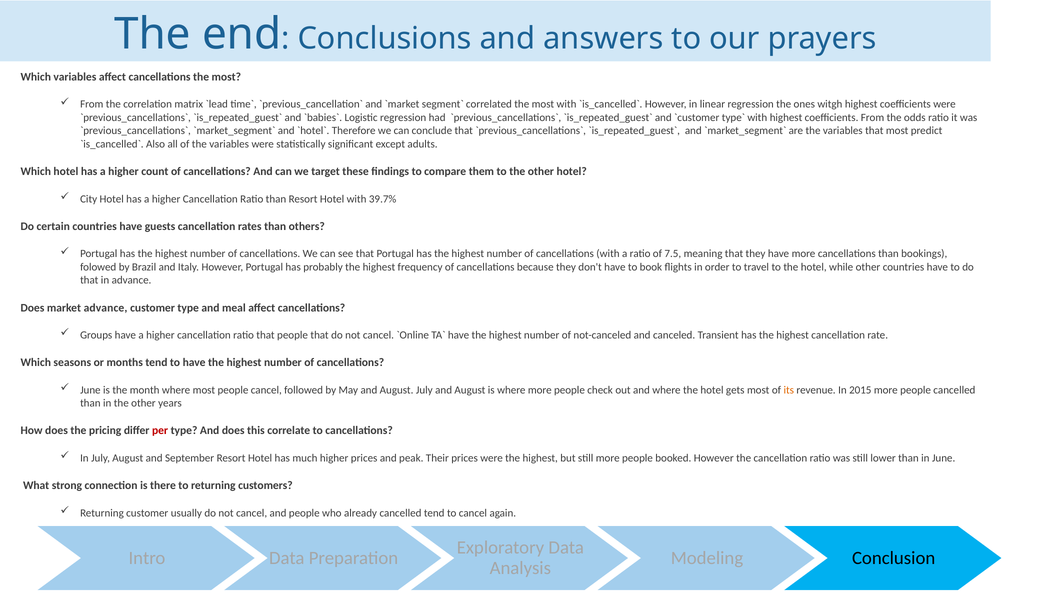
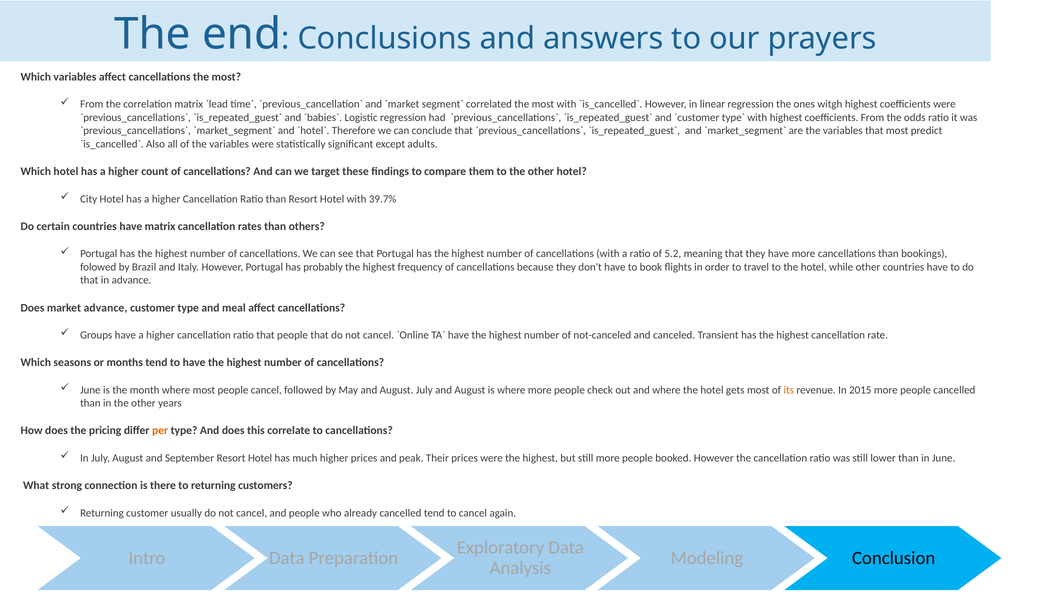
have guests: guests -> matrix (160, 227)
7.5: 7.5 -> 5.2 (673, 254)
per colour: red -> orange (160, 431)
